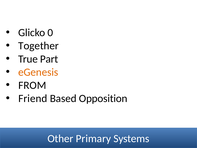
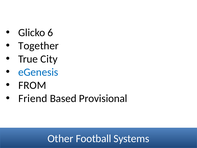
0: 0 -> 6 (50, 33)
Part: Part -> City (49, 59)
eGenesis colour: orange -> blue (38, 72)
Opposition: Opposition -> Provisional (103, 98)
Primary: Primary -> Football (93, 138)
